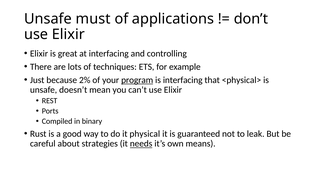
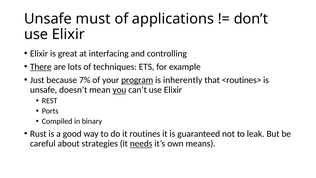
There underline: none -> present (41, 67)
2%: 2% -> 7% (85, 80)
is interfacing: interfacing -> inherently (183, 80)
<physical>: <physical> -> <routines> (242, 80)
you underline: none -> present (119, 90)
physical: physical -> routines (145, 134)
